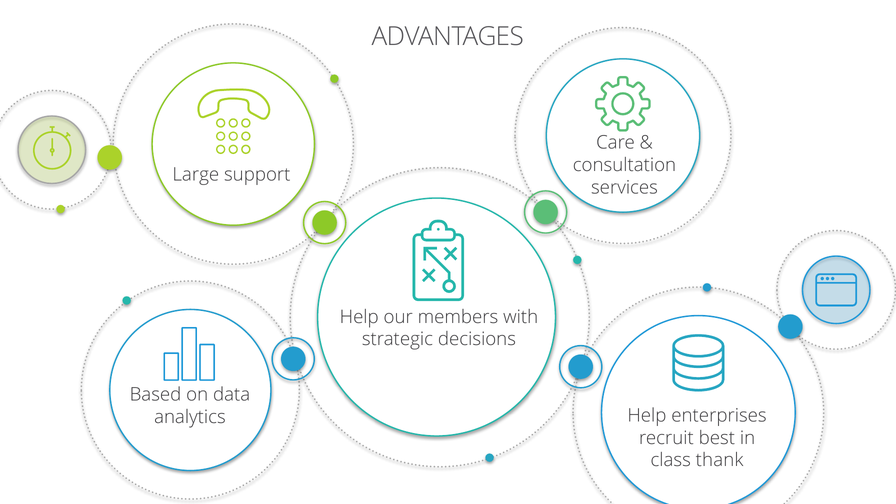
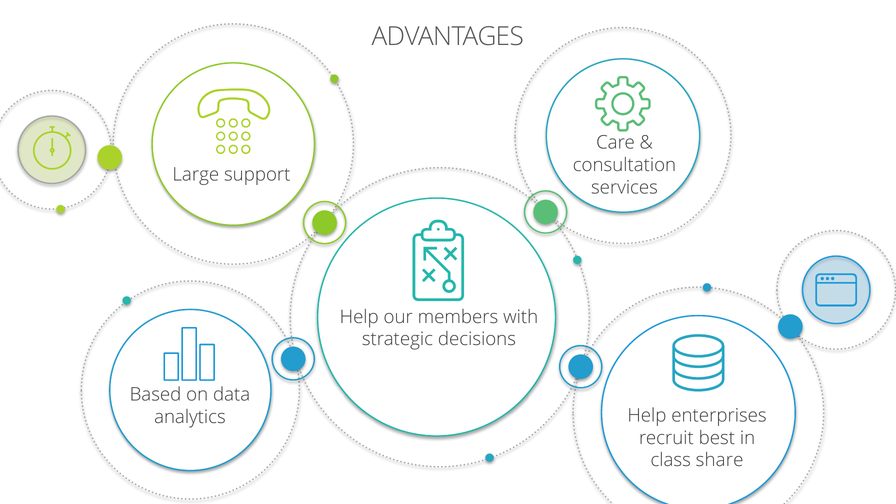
thank: thank -> share (720, 460)
